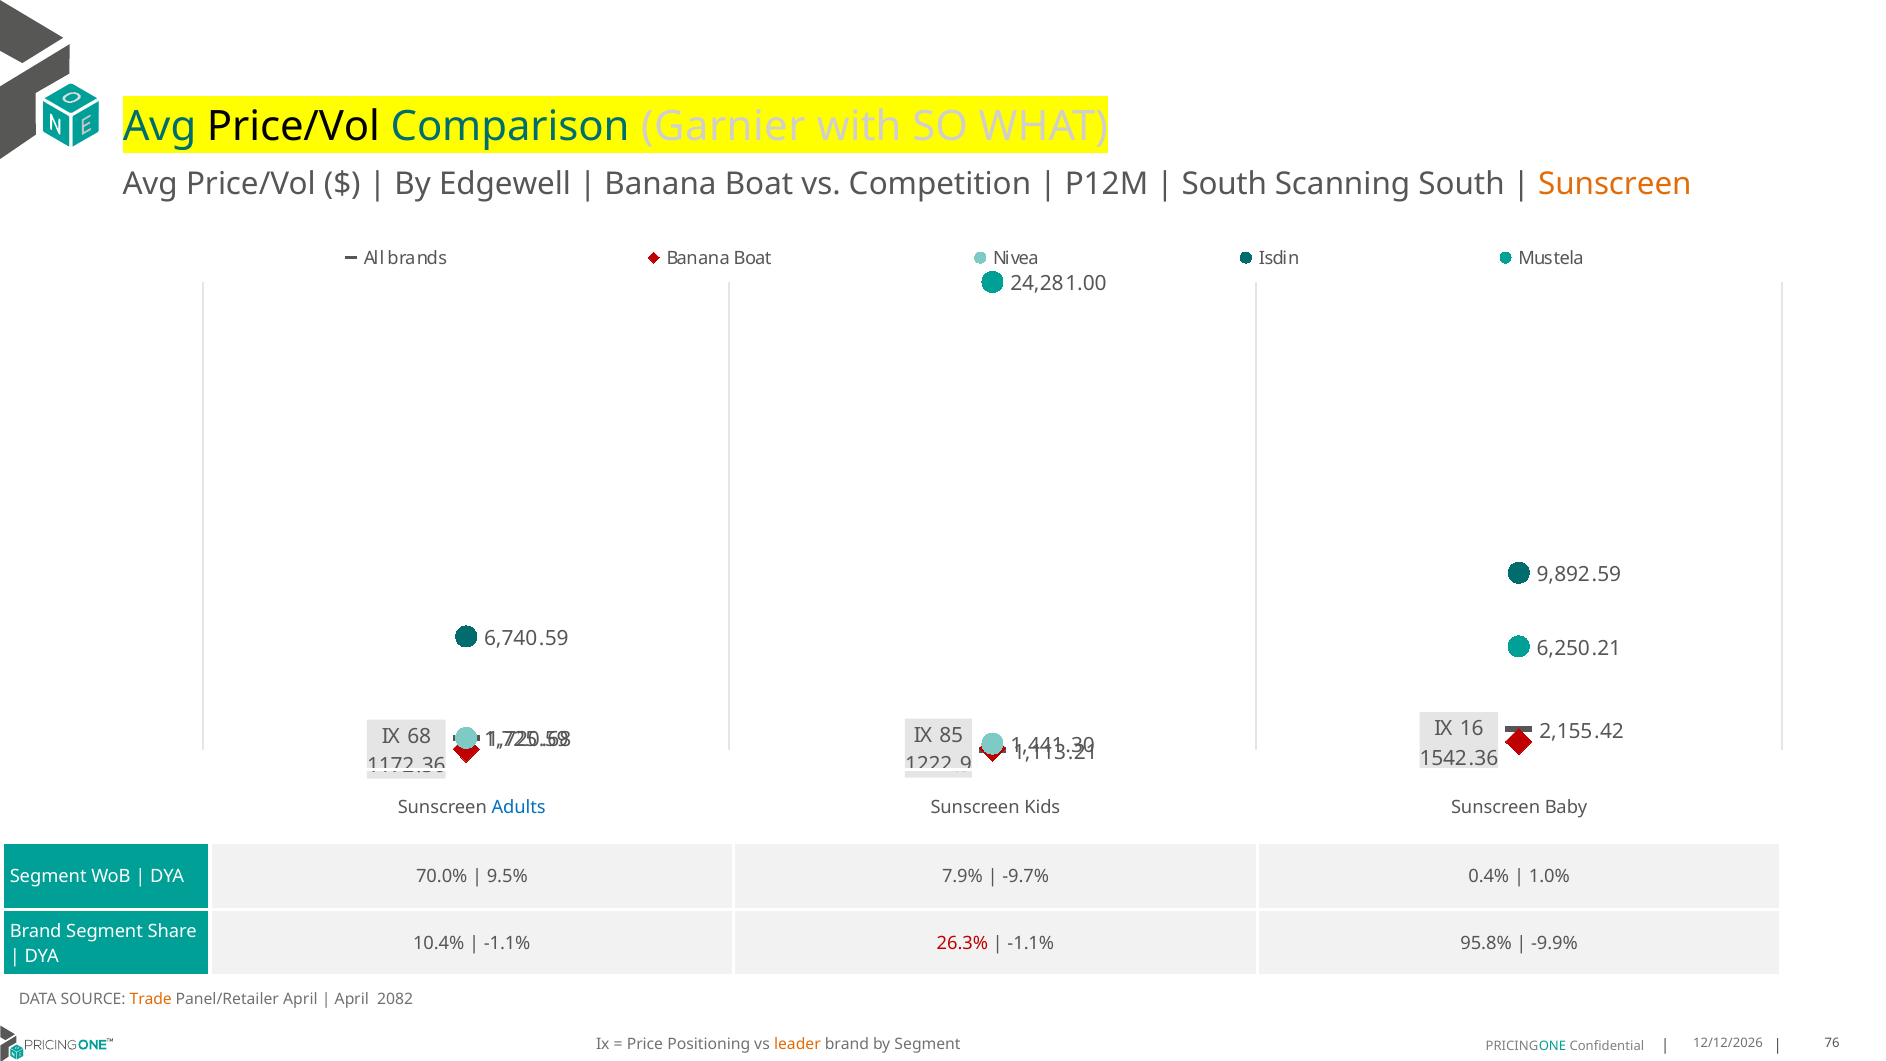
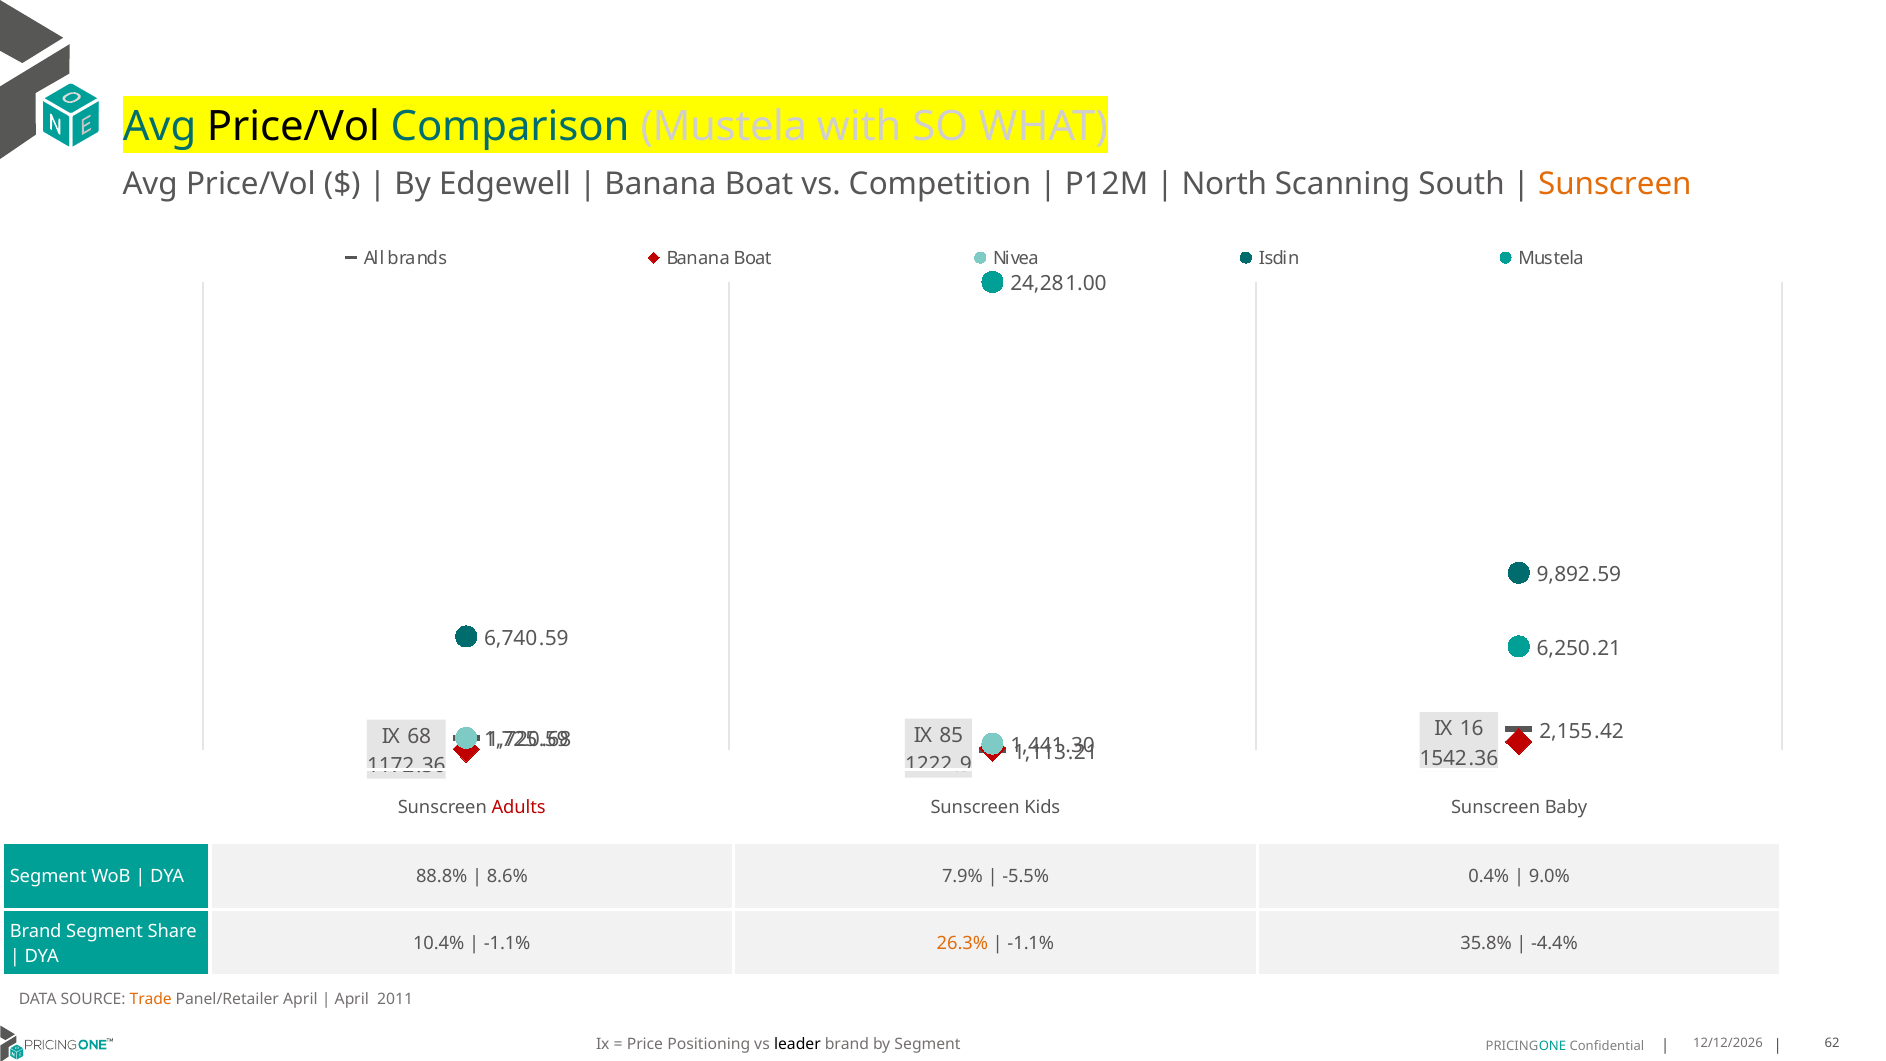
Comparison Garnier: Garnier -> Mustela (724, 127)
South: South -> North (1224, 184)
Adults colour: blue -> red (519, 807)
70.0%: 70.0% -> 88.8% (442, 877)
9.5%: 9.5% -> 8.6% (507, 877)
-9.7%: -9.7% -> -5.5% (1026, 877)
1.0%: 1.0% -> 9.0% (1549, 877)
26.3% colour: red -> orange (962, 944)
95.8%: 95.8% -> 35.8% (1486, 944)
-9.9%: -9.9% -> -4.4% (1554, 944)
2082: 2082 -> 2011 (395, 999)
leader colour: orange -> black (797, 1044)
76: 76 -> 62 (1832, 1043)
